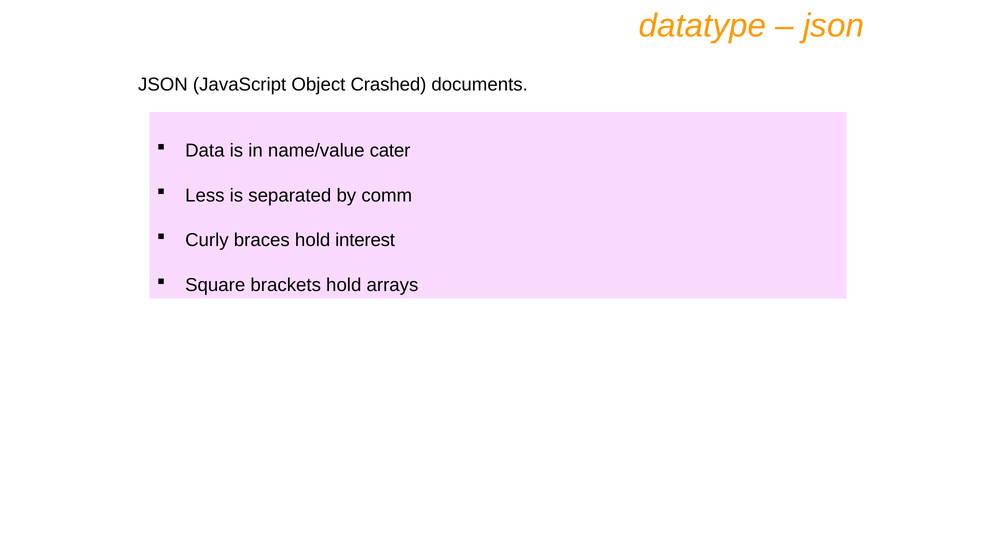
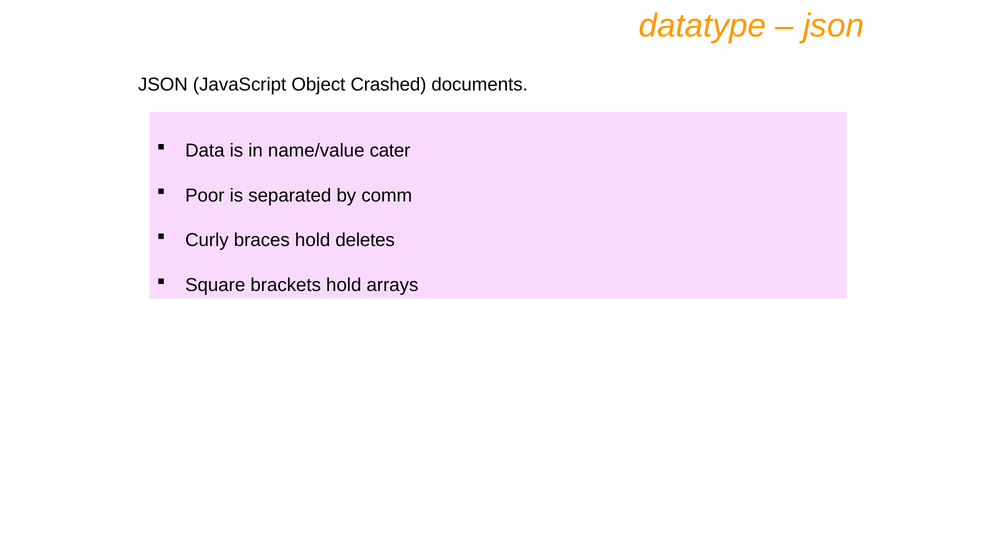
Less: Less -> Poor (205, 195)
interest: interest -> deletes (365, 240)
